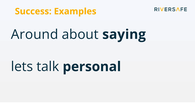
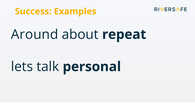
saying: saying -> repeat (124, 34)
